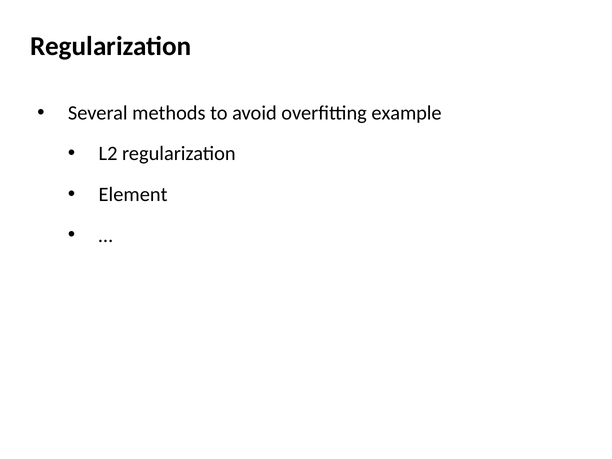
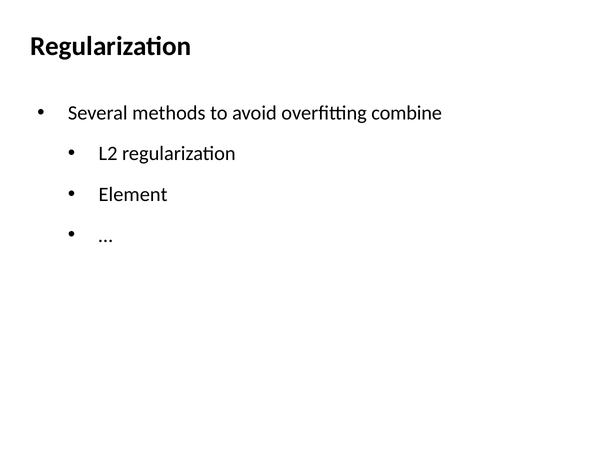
example: example -> combine (407, 113)
